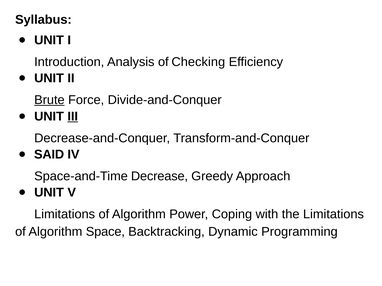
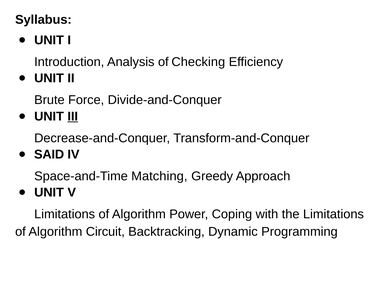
Brute underline: present -> none (49, 100)
Decrease: Decrease -> Matching (159, 176)
Space: Space -> Circuit (105, 232)
